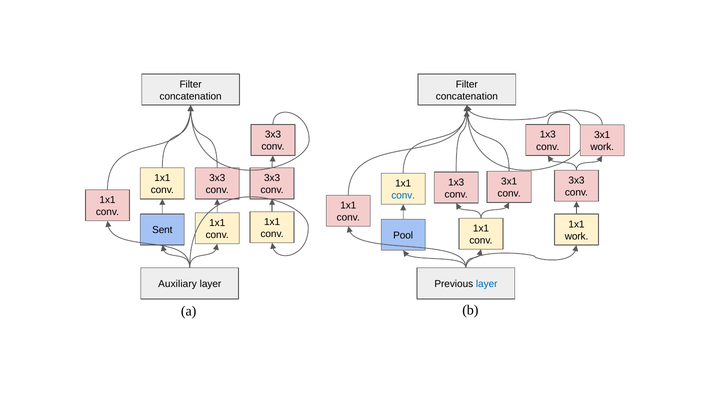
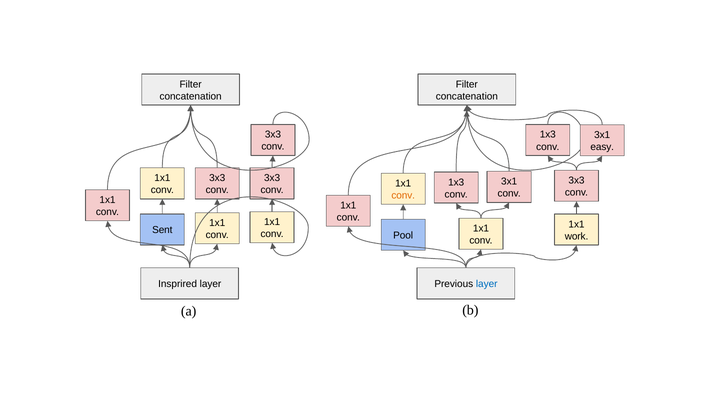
work: work -> easy (602, 147)
conv colour: blue -> orange (403, 196)
Auxiliary: Auxiliary -> Insprired (178, 284)
